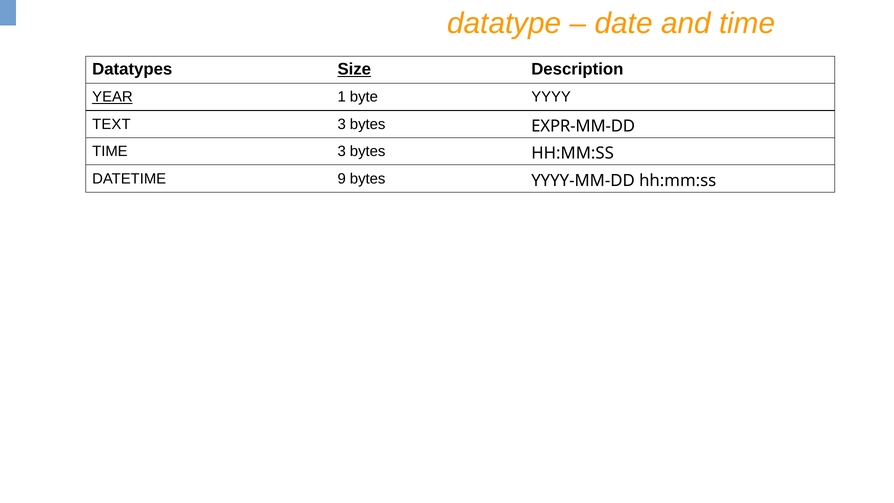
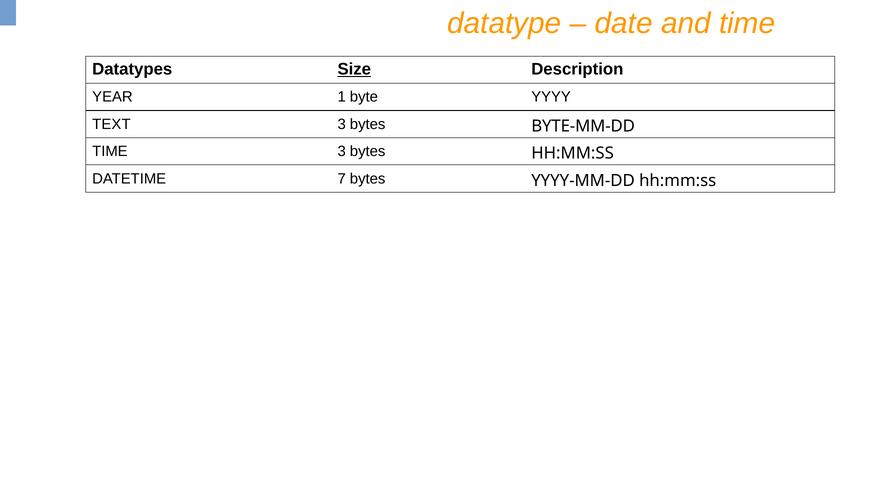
YEAR underline: present -> none (112, 97)
EXPR-MM-DD: EXPR-MM-DD -> BYTE-MM-DD (583, 126)
9: 9 -> 7 (342, 179)
